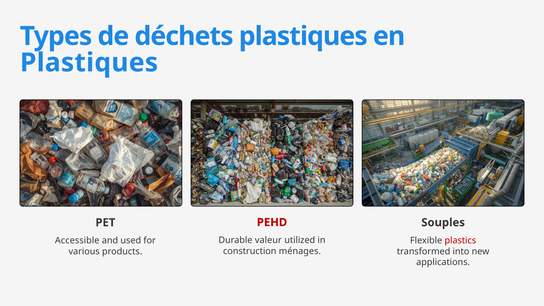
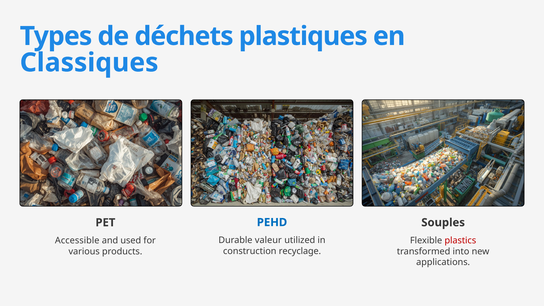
Plastiques: Plastiques -> Classiques (89, 63)
PEHD colour: red -> blue (272, 222)
ménages: ménages -> recyclage (300, 251)
